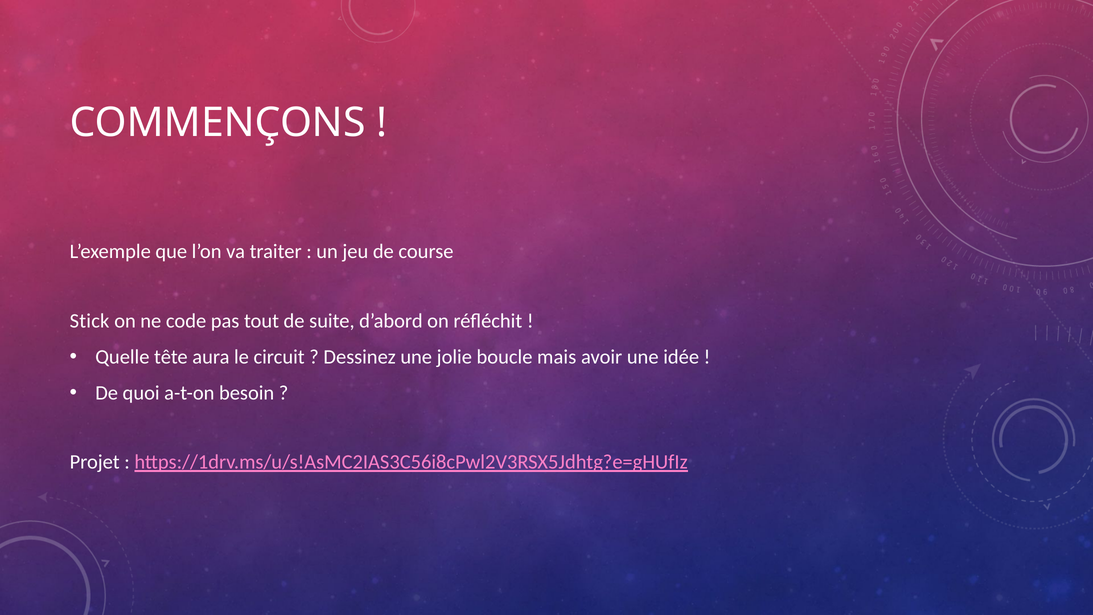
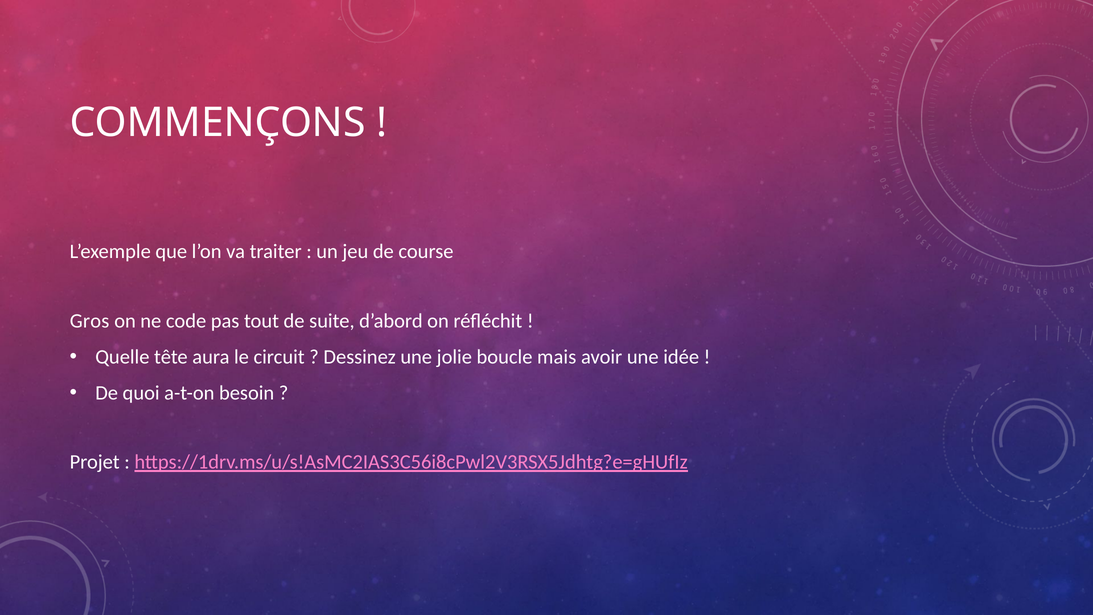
Stick: Stick -> Gros (90, 321)
